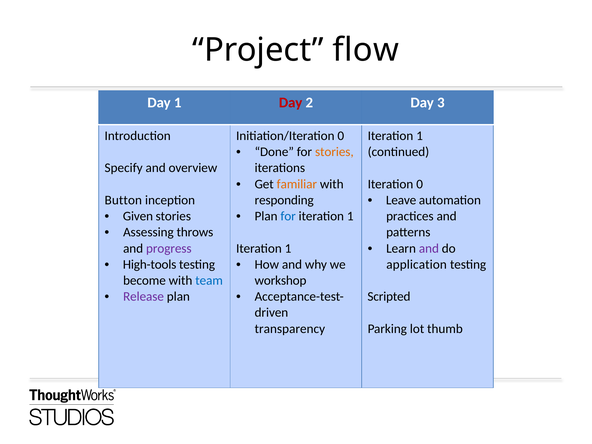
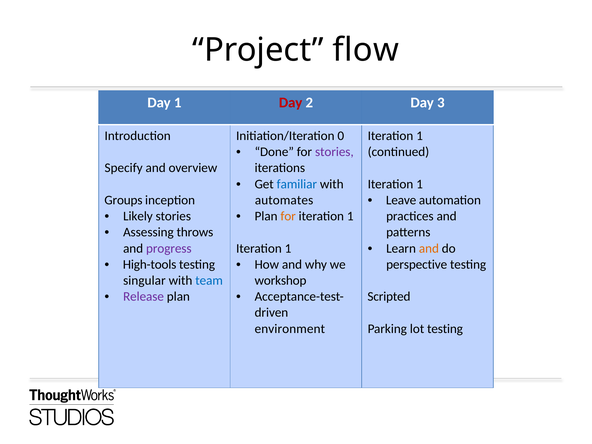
stories colour: orange -> purple (334, 152)
familiar colour: orange -> blue (297, 184)
0: 0 -> 1 (420, 184)
Button: Button -> Groups (123, 200)
responding: responding -> automates (284, 200)
Given: Given -> Likely (138, 216)
for colour: blue -> orange (288, 216)
and colour: purple -> orange (429, 248)
application: application -> perspective (417, 264)
become: become -> singular (144, 280)
transparency: transparency -> environment (290, 329)
lot thumb: thumb -> testing (445, 329)
